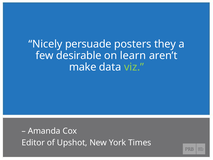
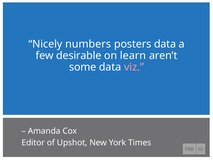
persuade: persuade -> numbers (88, 44)
posters they: they -> data (165, 44)
make: make -> some (83, 67)
viz colour: light green -> pink (134, 67)
